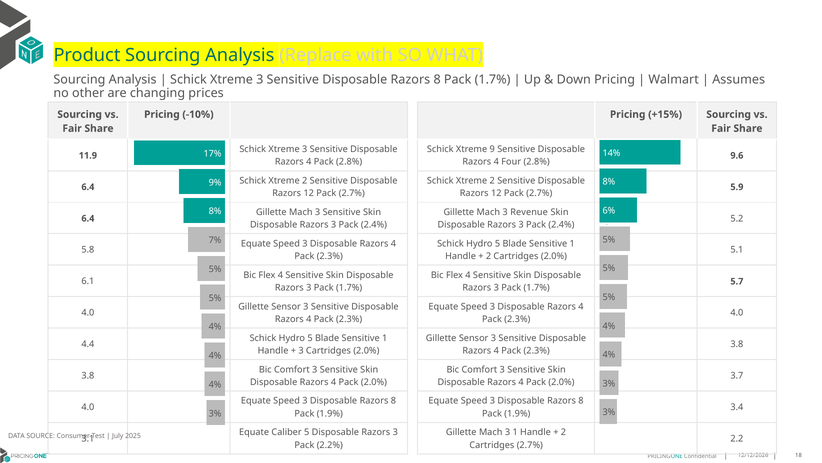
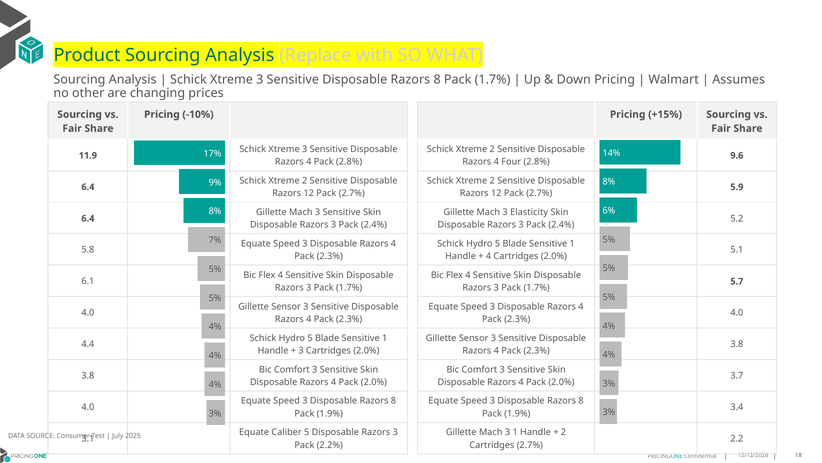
9: 9 -> 2 (492, 149)
Revenue: Revenue -> Elasticity (529, 212)
2: 2 -> 4 (489, 256)
